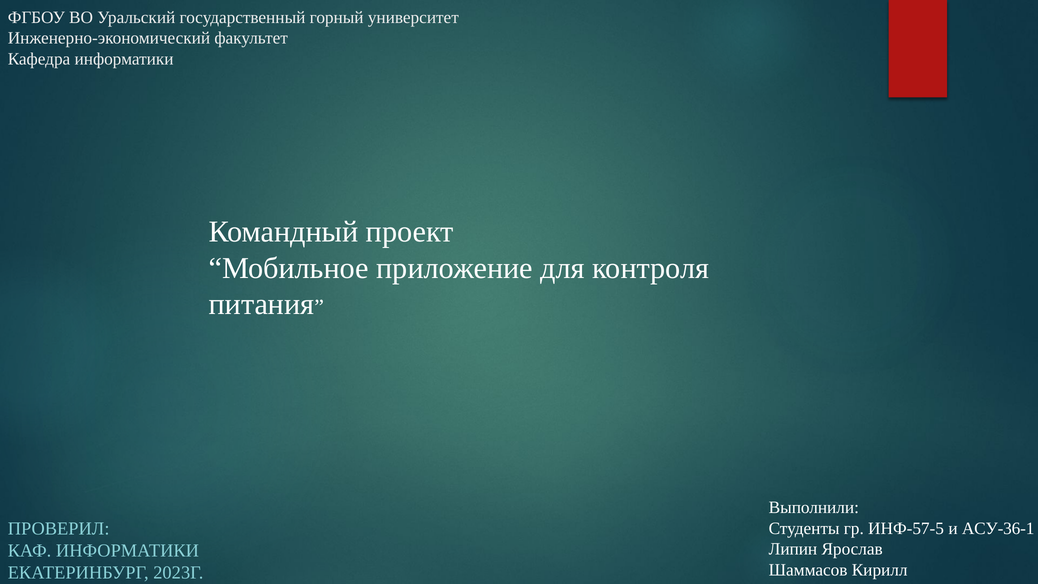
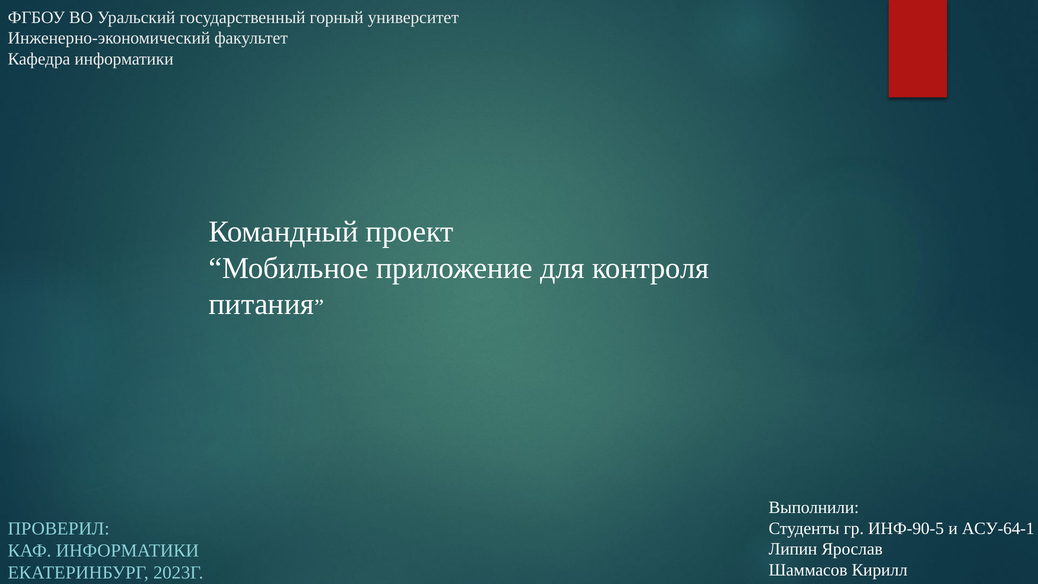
ИНФ-57-5: ИНФ-57-5 -> ИНФ-90-5 (906, 528)
АСУ-36-1: АСУ-36-1 -> АСУ-64-1 (998, 528)
